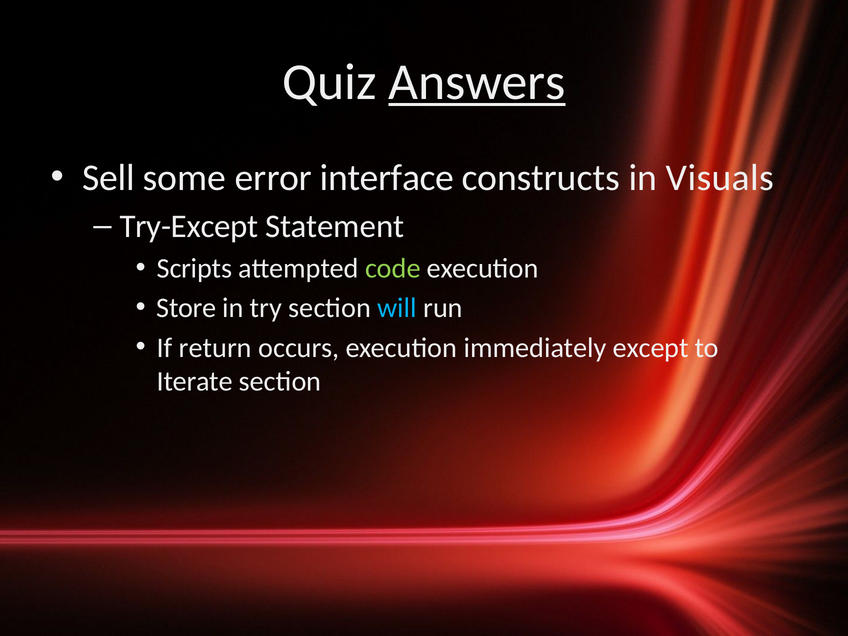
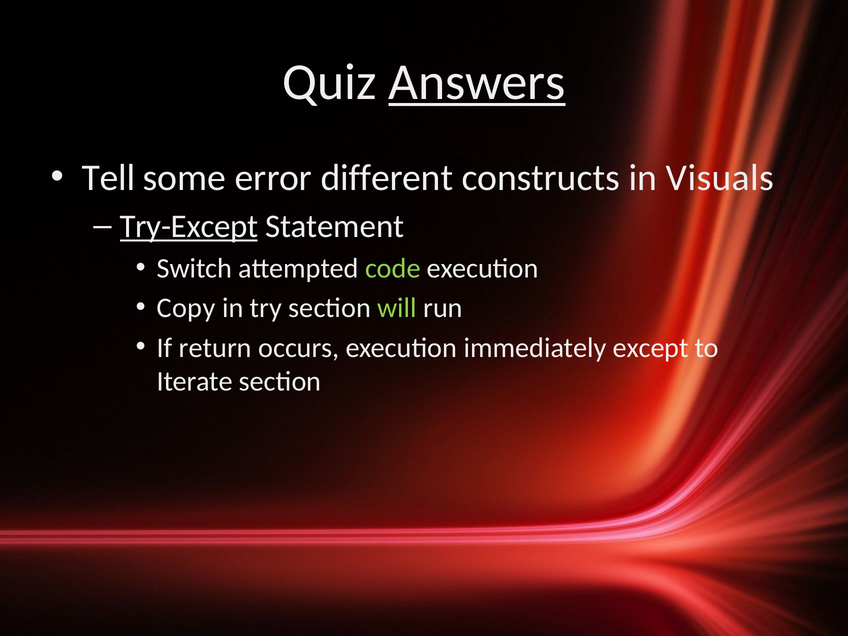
Sell: Sell -> Tell (109, 178)
interface: interface -> different (387, 178)
Try-Except underline: none -> present (189, 227)
Scripts: Scripts -> Switch (194, 269)
Store: Store -> Copy (186, 308)
will colour: light blue -> light green (397, 308)
